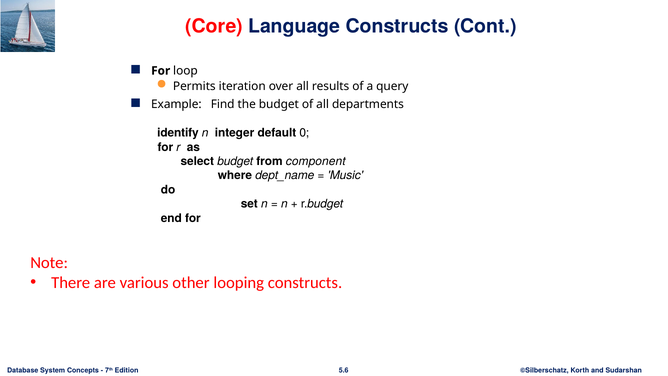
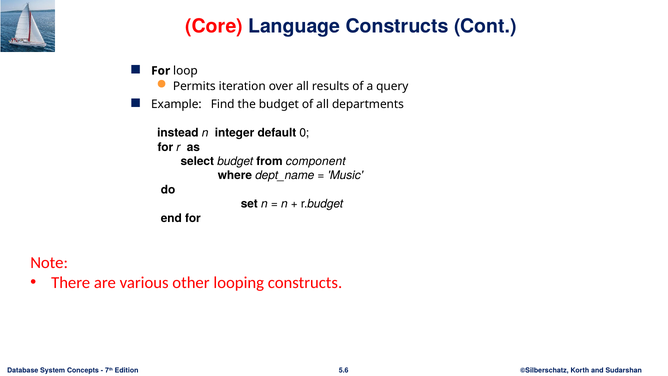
identify: identify -> instead (178, 133)
